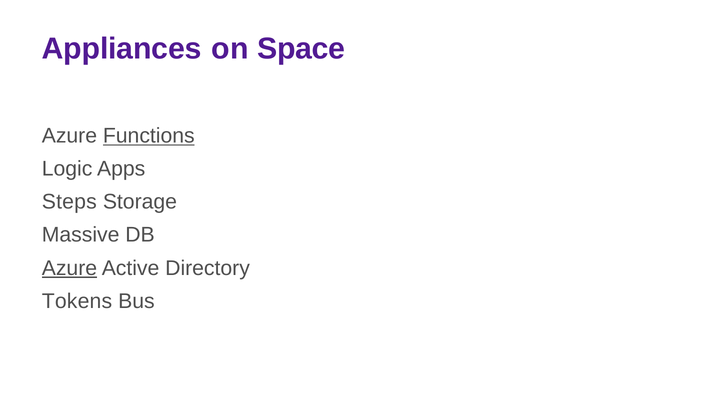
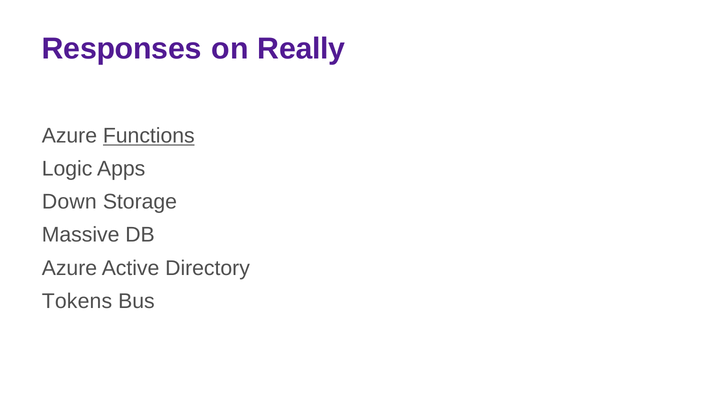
Appliances: Appliances -> Responses (122, 49)
Space: Space -> Really (301, 49)
Steps: Steps -> Down (69, 202)
Azure underline: present -> none (69, 268)
